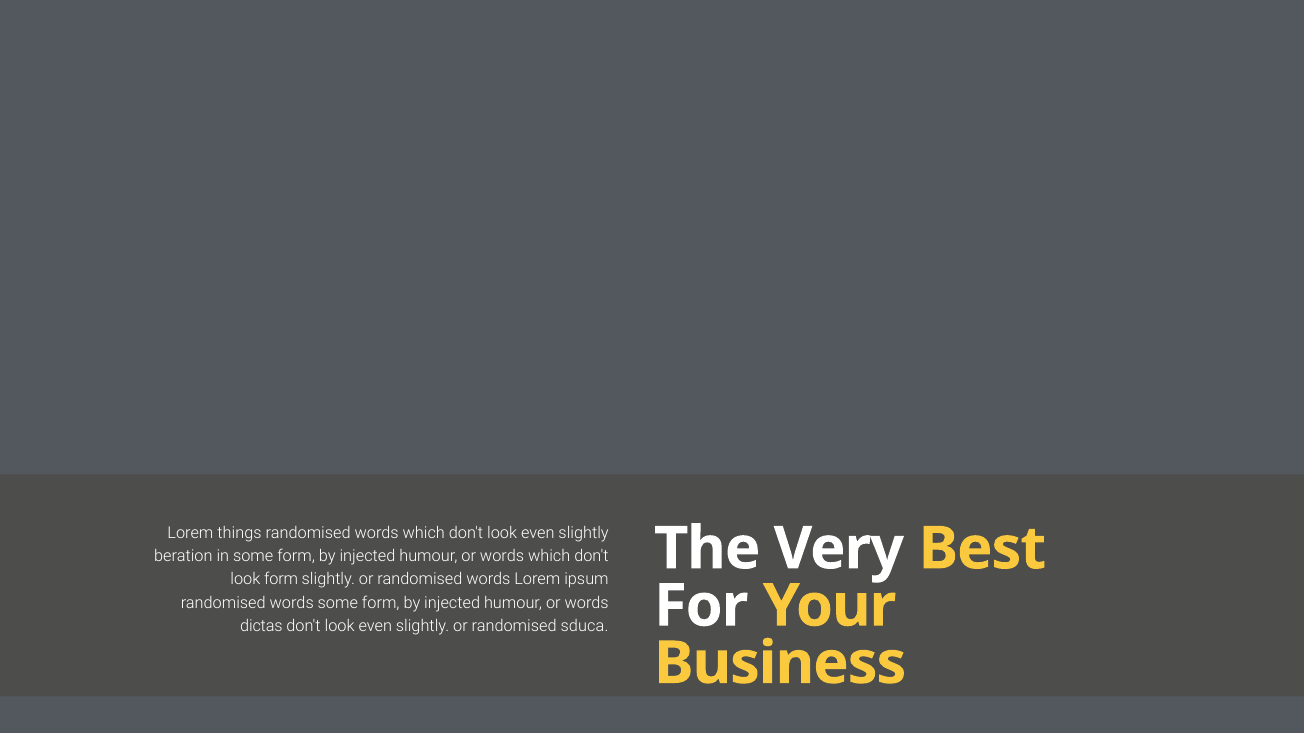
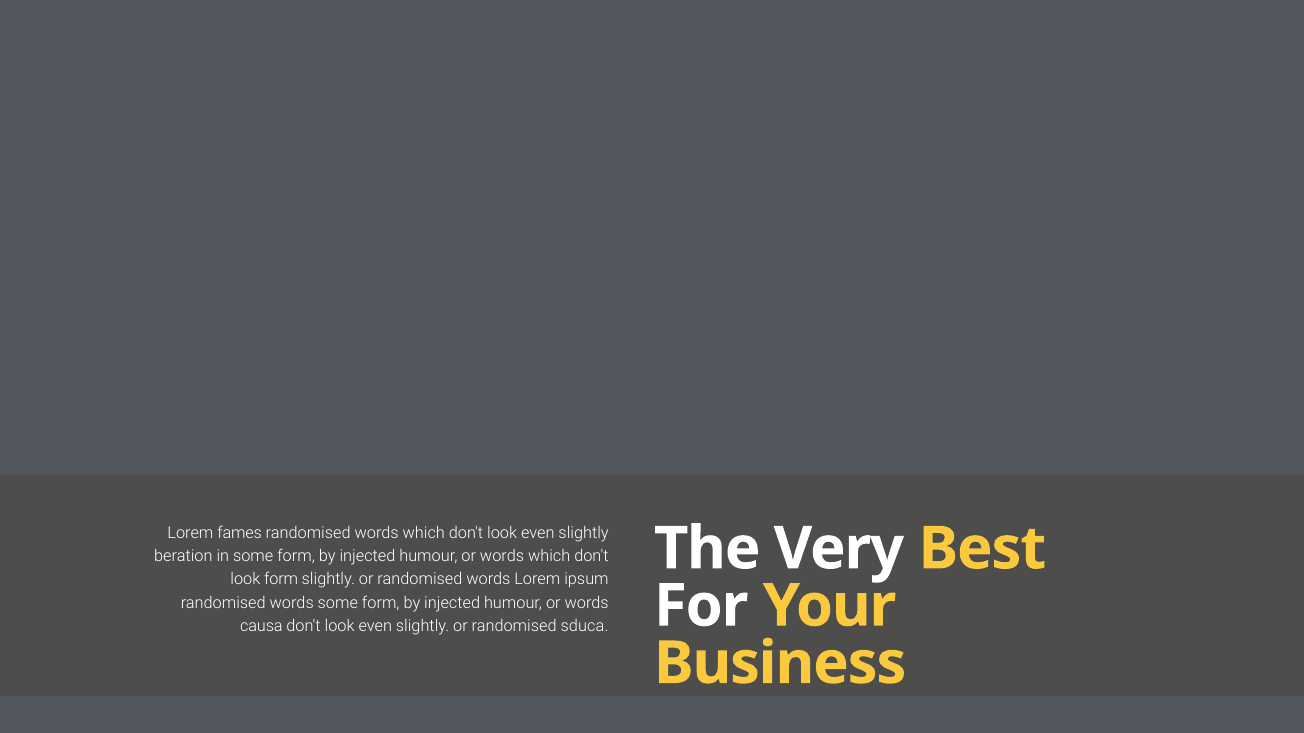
things: things -> fames (240, 533)
dictas: dictas -> causa (261, 627)
